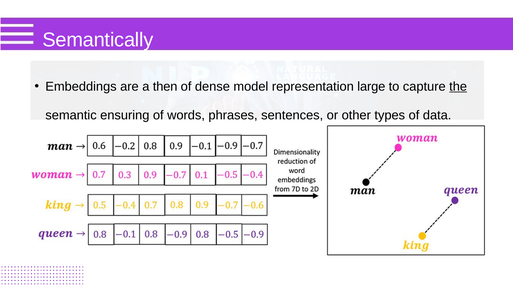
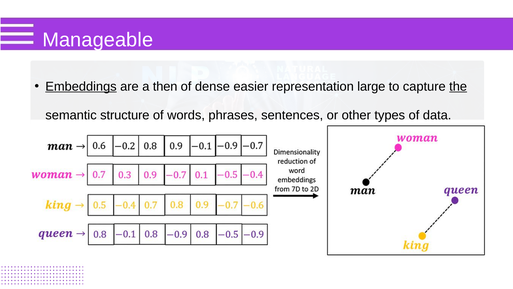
Semantically: Semantically -> Manageable (98, 40)
Embeddings underline: none -> present (81, 86)
model: model -> easier (251, 86)
ensuring: ensuring -> structure (125, 115)
